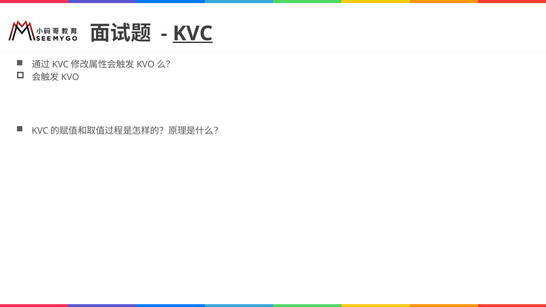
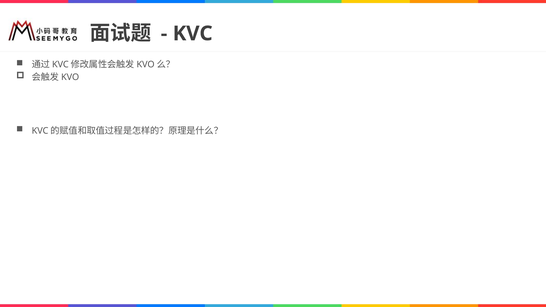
KVC underline: present -> none (193, 34)
